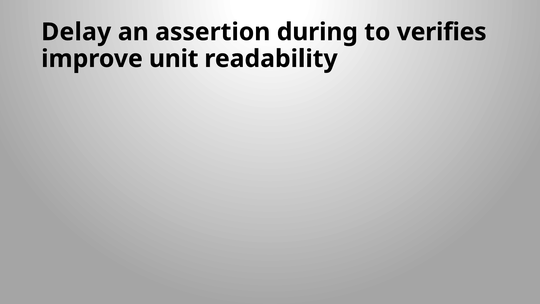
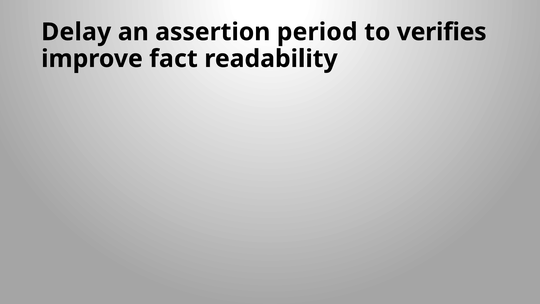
during: during -> period (317, 32)
unit: unit -> fact (173, 59)
